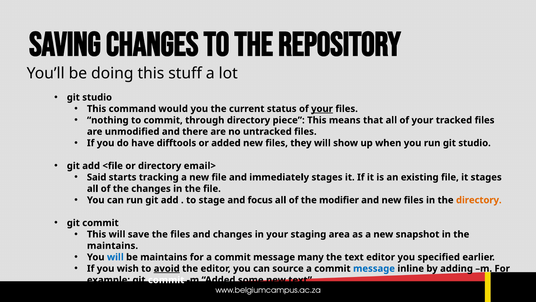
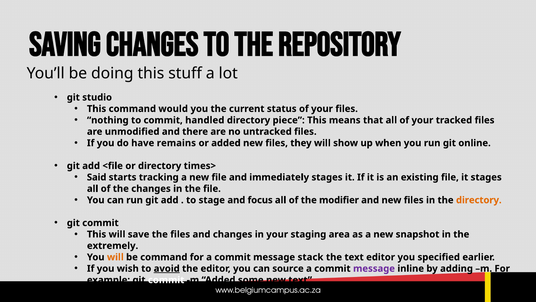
your underline: present -> none (322, 109)
through: through -> handled (205, 120)
difftools: difftools -> remains (176, 143)
run git studio: studio -> online (475, 143)
email>: email> -> times> (200, 166)
maintains: maintains -> extremely (113, 245)
will colour: blue -> orange (115, 257)
be maintains: maintains -> command (164, 257)
many: many -> stack (310, 257)
message colour: blue -> purple (374, 268)
